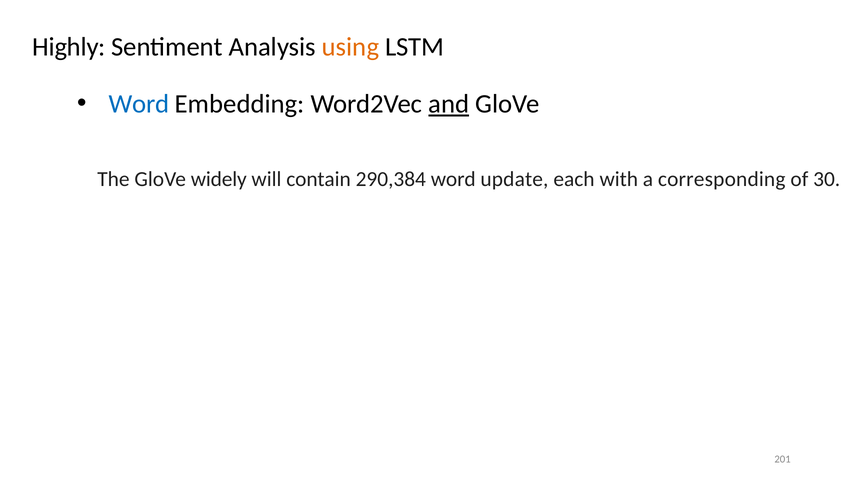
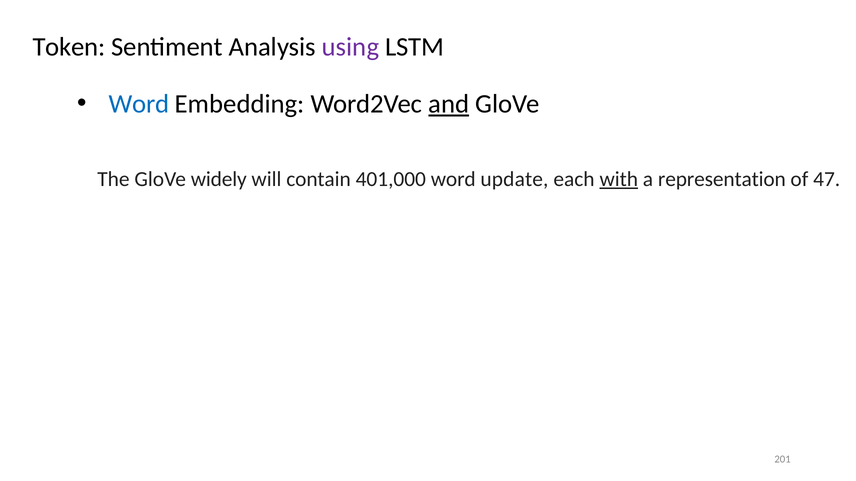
Highly: Highly -> Token (69, 47)
using colour: orange -> purple (350, 47)
290,384: 290,384 -> 401,000 (391, 179)
with underline: none -> present (619, 179)
corresponding: corresponding -> representation (722, 179)
30: 30 -> 47 (827, 179)
